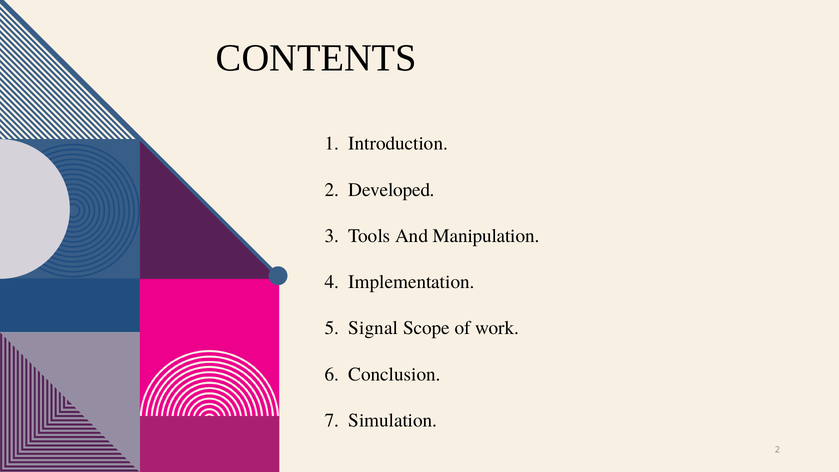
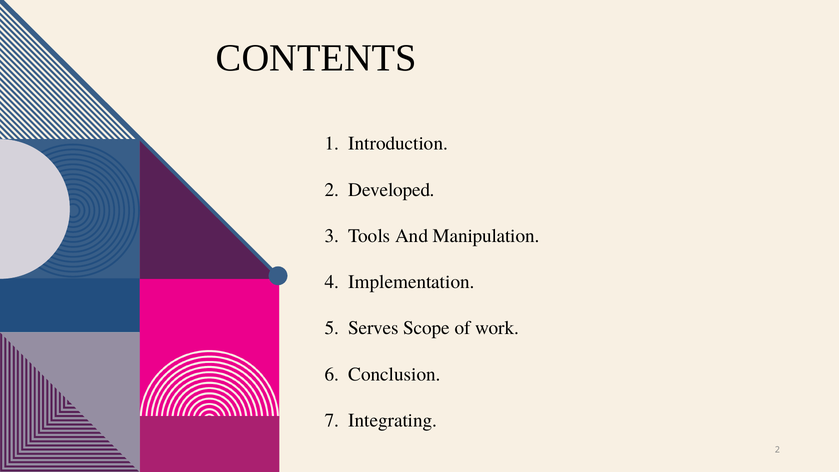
Signal: Signal -> Serves (373, 328)
Simulation: Simulation -> Integrating (393, 420)
